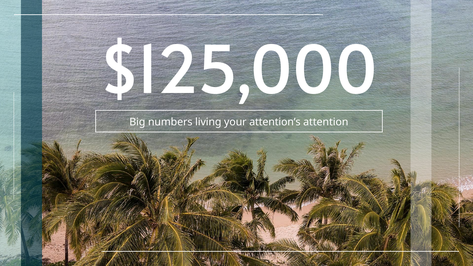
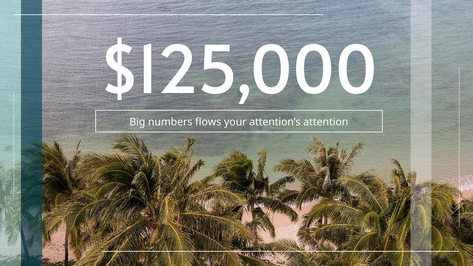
living: living -> flows (208, 122)
